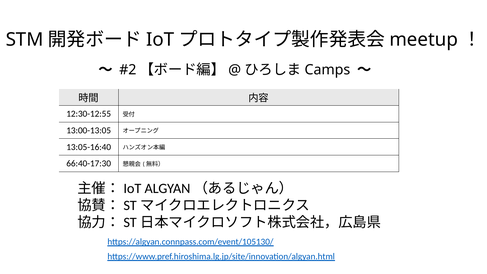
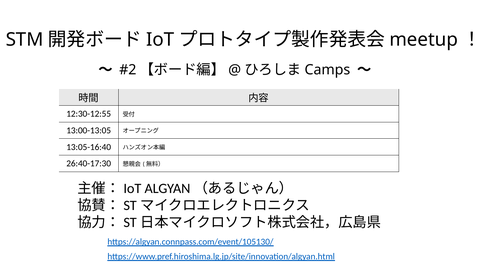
66:40-17:30: 66:40-17:30 -> 26:40-17:30 (89, 164)
